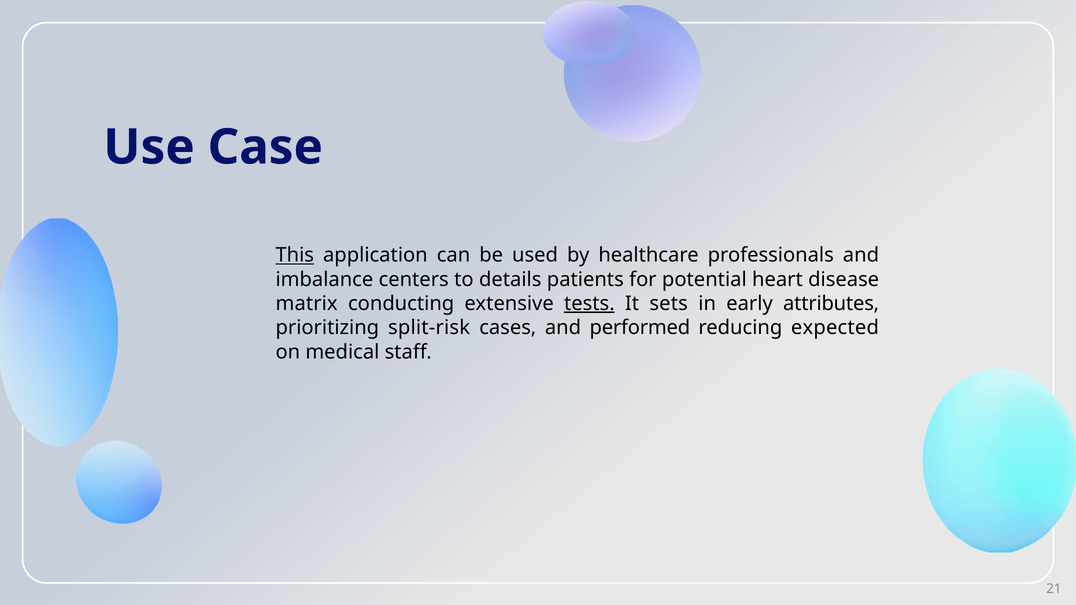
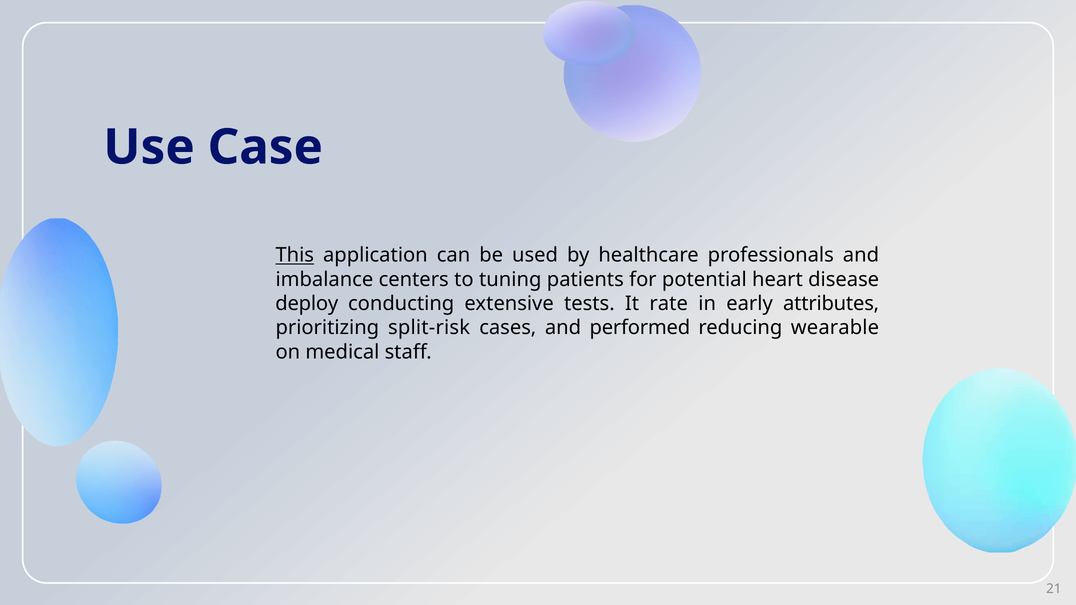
details: details -> tuning (510, 280)
matrix: matrix -> deploy (307, 304)
tests underline: present -> none (589, 304)
sets: sets -> rate (669, 304)
expected: expected -> wearable (835, 328)
